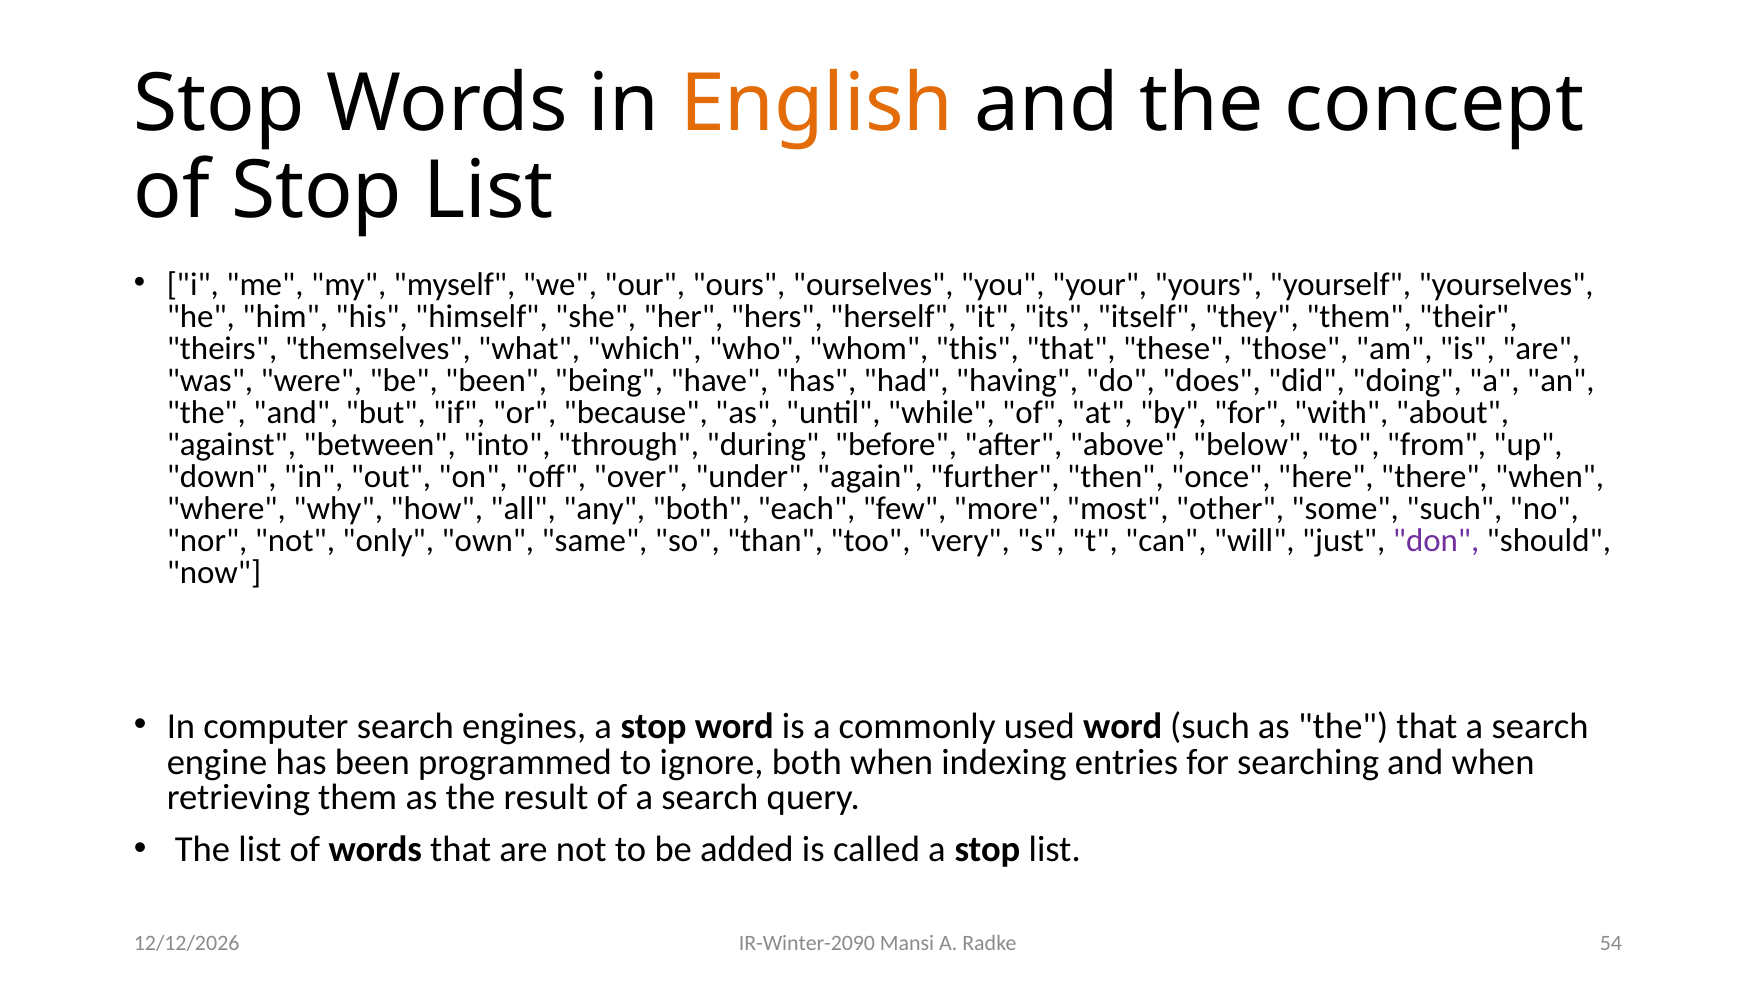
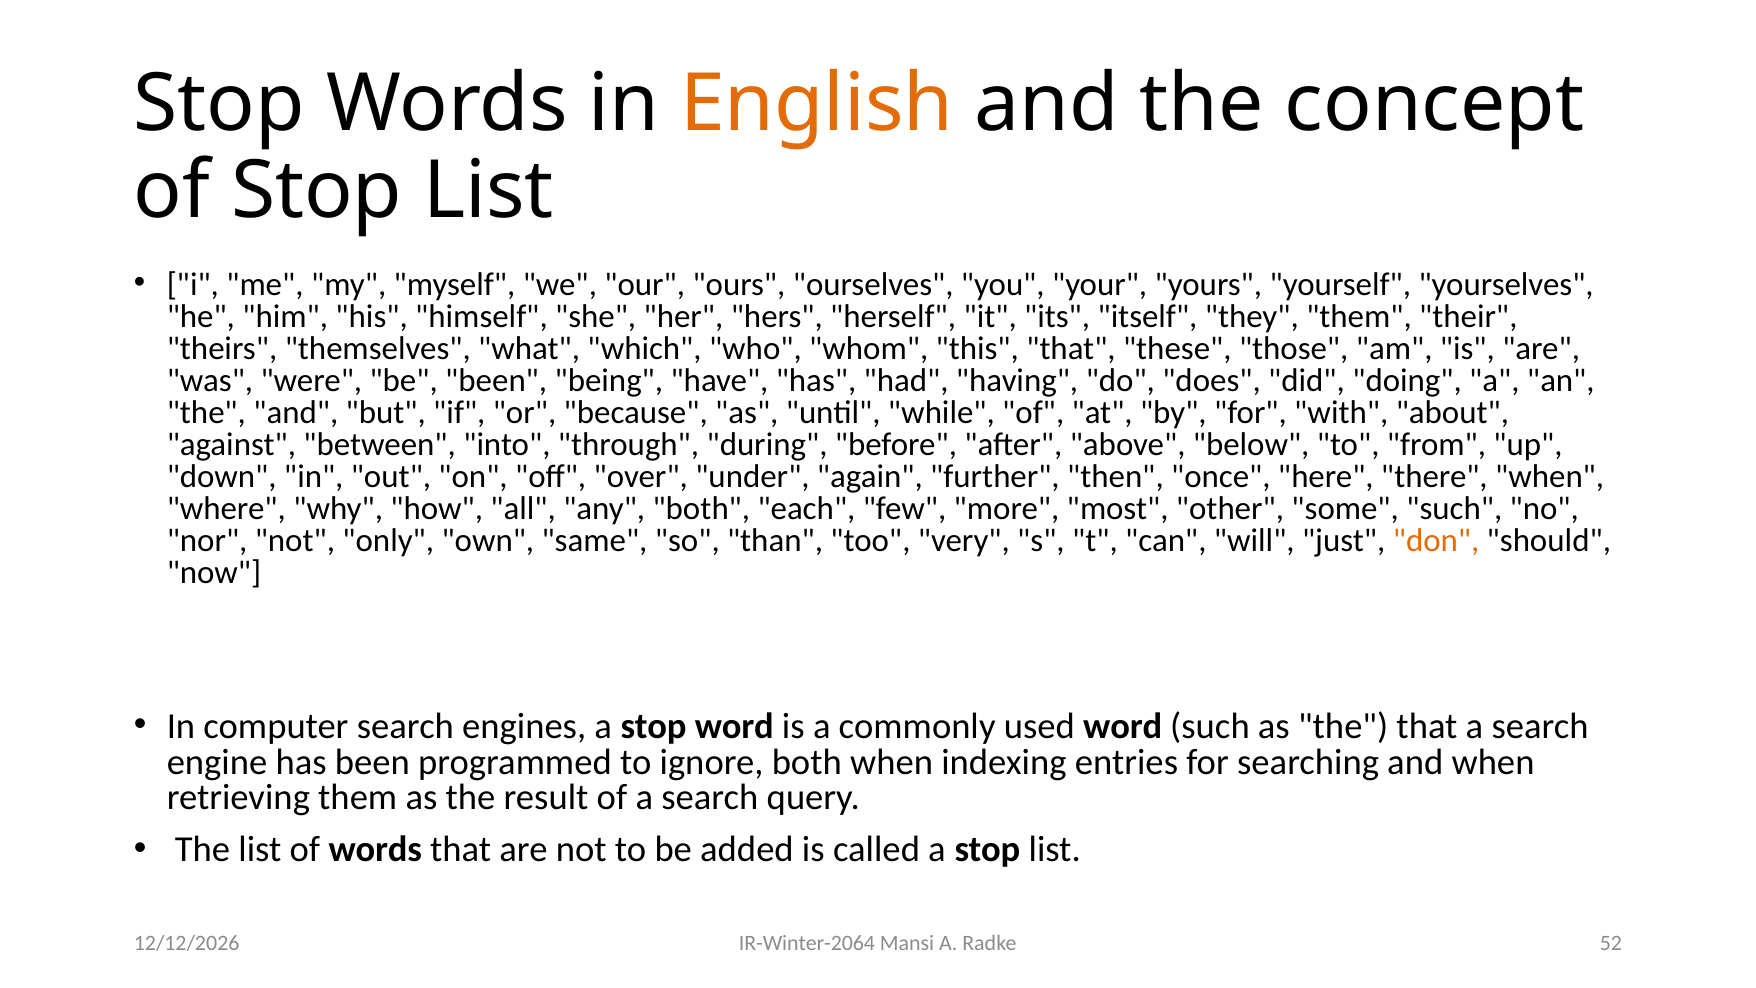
don colour: purple -> orange (1436, 540)
IR-Winter-2090: IR-Winter-2090 -> IR-Winter-2064 (807, 943)
54: 54 -> 52 (1611, 943)
